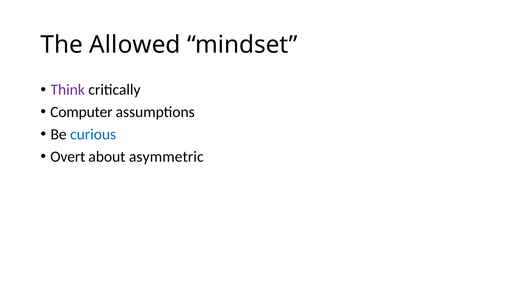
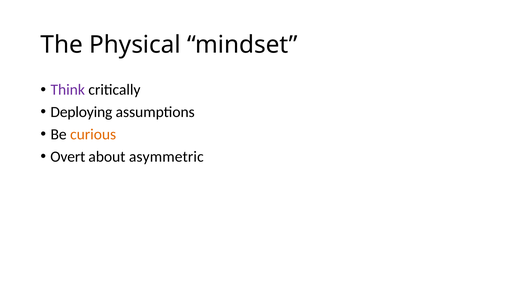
Allowed: Allowed -> Physical (135, 45)
Computer: Computer -> Deploying (81, 112)
curious colour: blue -> orange (93, 135)
